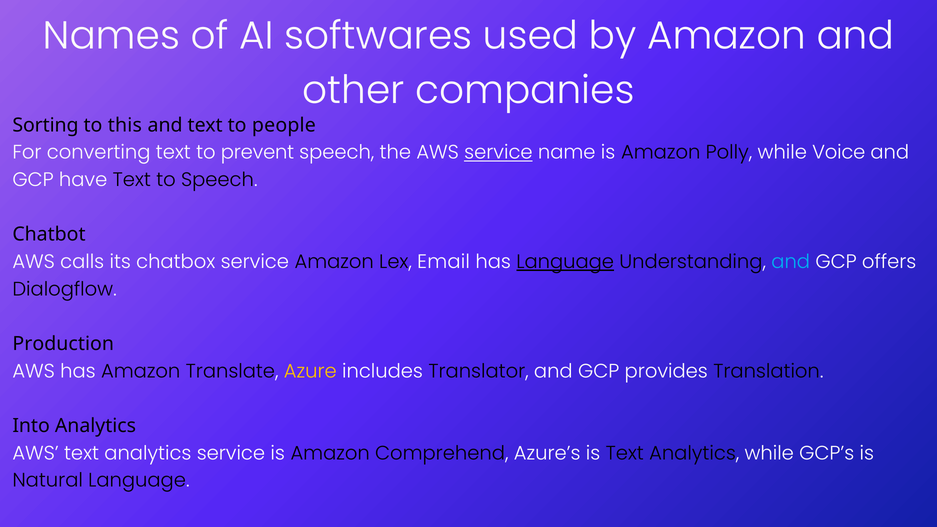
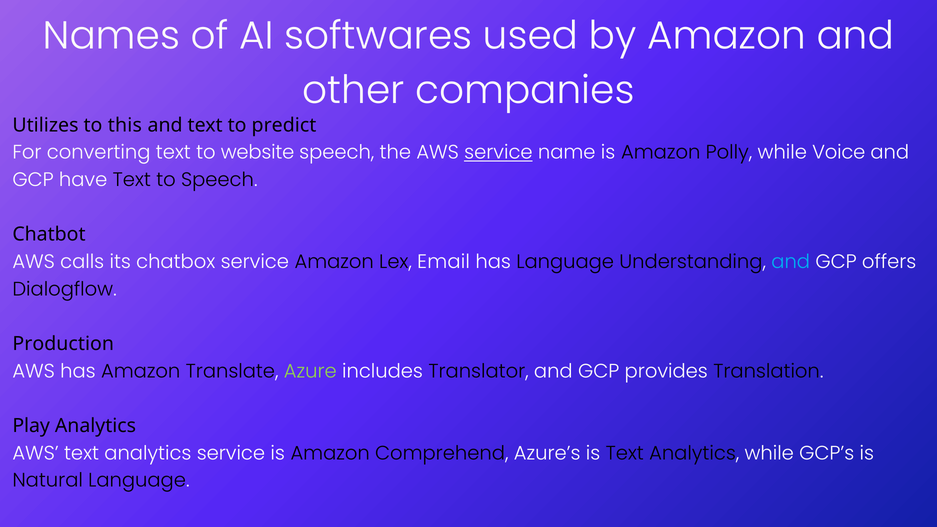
Sorting: Sorting -> Utilizes (45, 125)
people: people -> predict (284, 125)
prevent: prevent -> website (258, 152)
Language underline: present -> none (565, 262)
Azure colour: yellow -> light green (310, 371)
Into: Into -> Play (31, 426)
